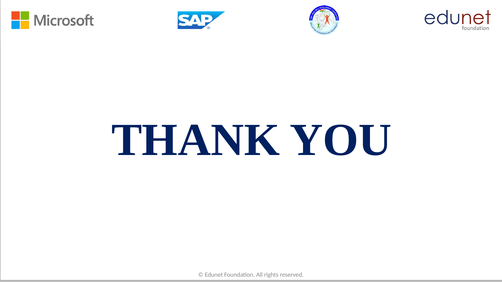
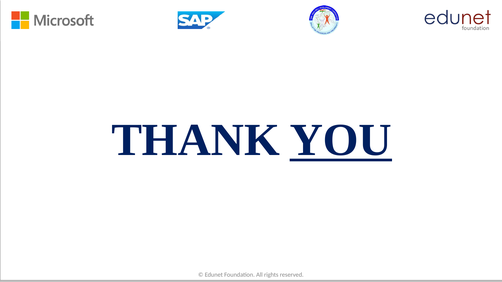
YOU underline: none -> present (341, 140)
